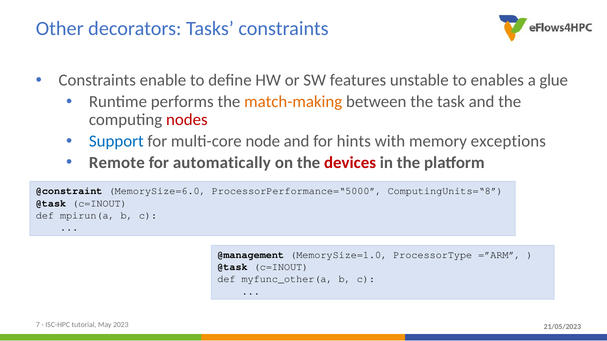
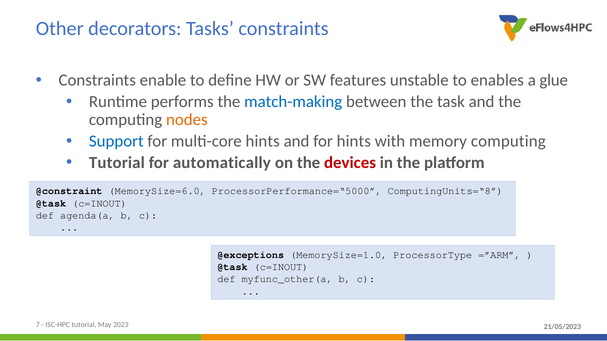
match-making colour: orange -> blue (293, 102)
nodes colour: red -> orange (187, 120)
multi-core node: node -> hints (263, 141)
memory exceptions: exceptions -> computing (508, 141)
Remote: Remote -> Tutorial (117, 163)
mpirun(a: mpirun(a -> agenda(a (87, 216)
@management: @management -> @exceptions (251, 255)
